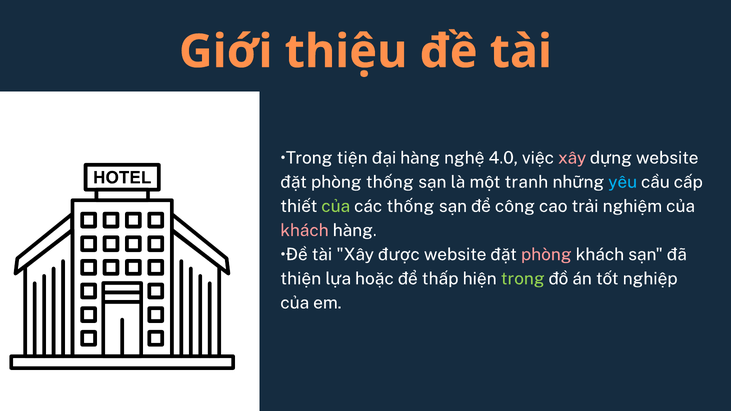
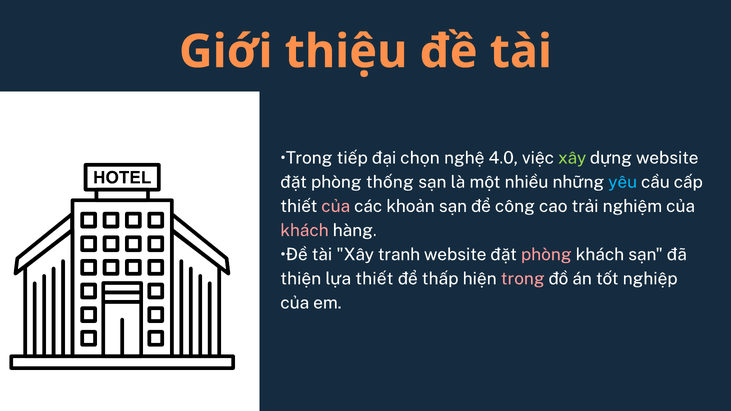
tiện: tiện -> tiếp (352, 158)
đại hàng: hàng -> chọn (420, 158)
xây colour: pink -> light green (572, 158)
tranh: tranh -> nhiều (526, 182)
của colour: light green -> pink (336, 206)
các thống: thống -> khoản (411, 206)
được: được -> tranh (399, 255)
lựa hoặc: hoặc -> thiết (374, 279)
trong colour: light green -> pink (523, 279)
